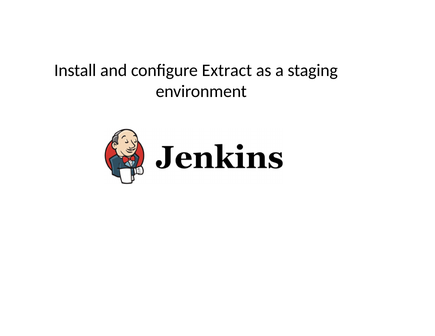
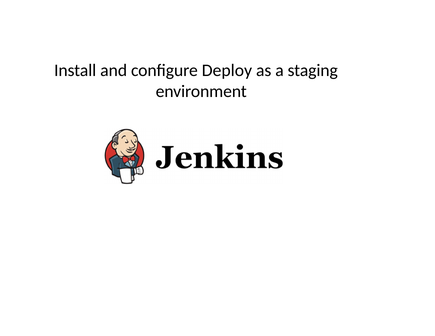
Extract: Extract -> Deploy (227, 70)
